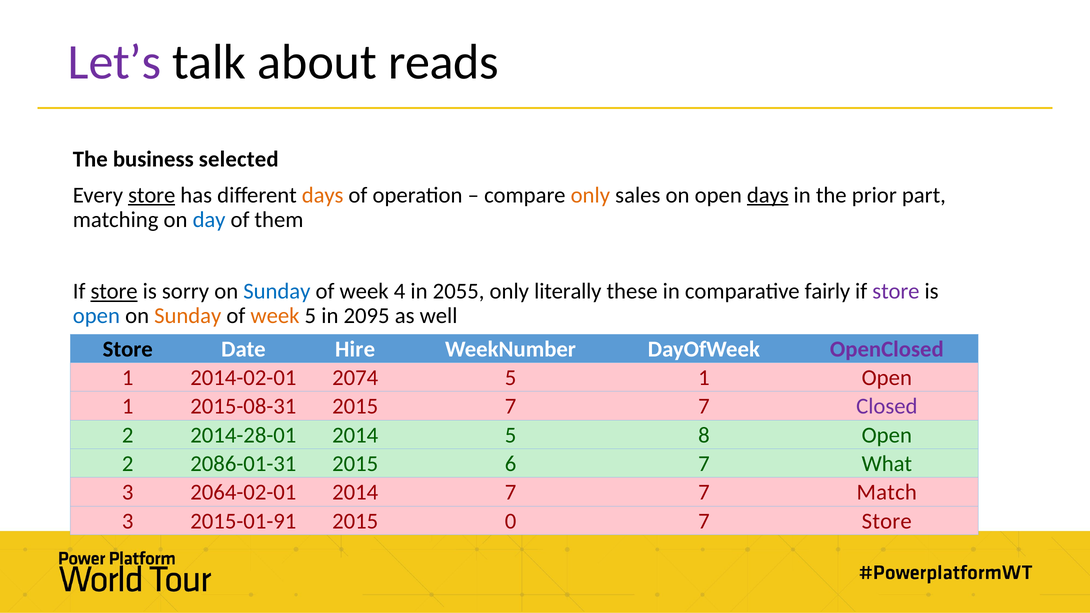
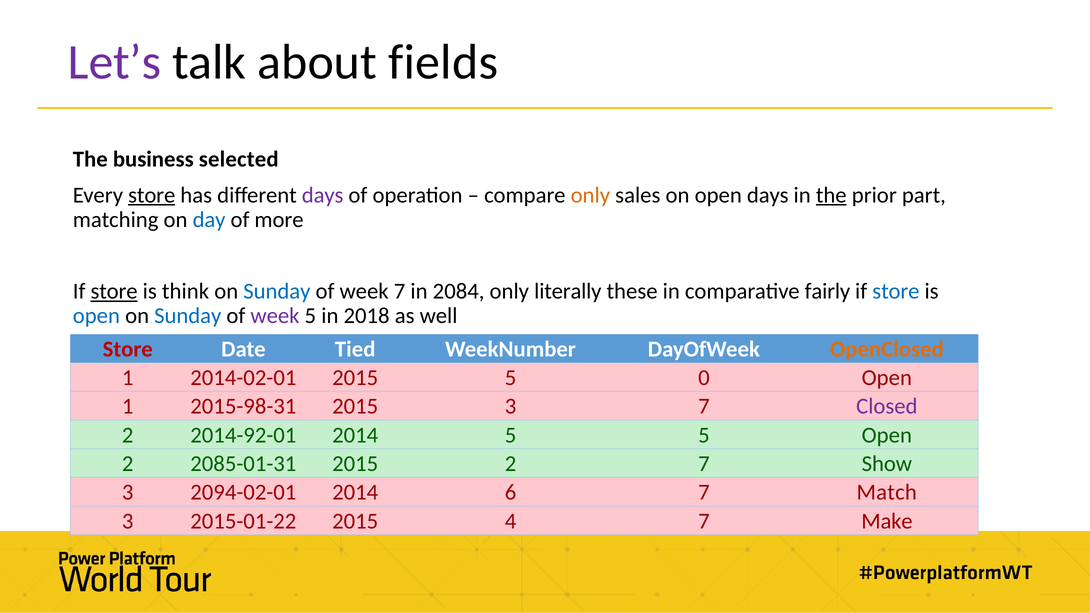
reads: reads -> fields (443, 63)
days colour: orange -> purple (323, 195)
days underline: present -> none (768, 195)
the underline: none -> present (831, 195)
them: them -> more (279, 220)
sorry: sorry -> think (185, 291)
week 4: 4 -> 7 (400, 291)
2055: 2055 -> 2084 (459, 291)
store colour: purple -> blue (896, 291)
Sunday colour: orange -> blue (188, 316)
week colour: orange -> purple (275, 316)
2095: 2095 -> 2018 (367, 316)
Store colour: black -> red (128, 349)
Hire: Hire -> Tied (355, 349)
OpenClosed colour: purple -> orange (887, 349)
2014-02-01 2074: 2074 -> 2015 (355, 378)
5 1: 1 -> 0 (704, 378)
2015-08-31: 2015-08-31 -> 2015-98-31 (243, 407)
2015 7: 7 -> 3 (511, 407)
2014-28-01: 2014-28-01 -> 2014-92-01 (243, 435)
5 8: 8 -> 5 (704, 435)
2086-01-31: 2086-01-31 -> 2085-01-31 (243, 464)
2015 6: 6 -> 2 (511, 464)
What: What -> Show (887, 464)
2064-02-01: 2064-02-01 -> 2094-02-01 (243, 493)
2014 7: 7 -> 6 (511, 493)
2015-01-91: 2015-01-91 -> 2015-01-22 (243, 521)
0: 0 -> 4 (511, 521)
7 Store: Store -> Make (887, 521)
